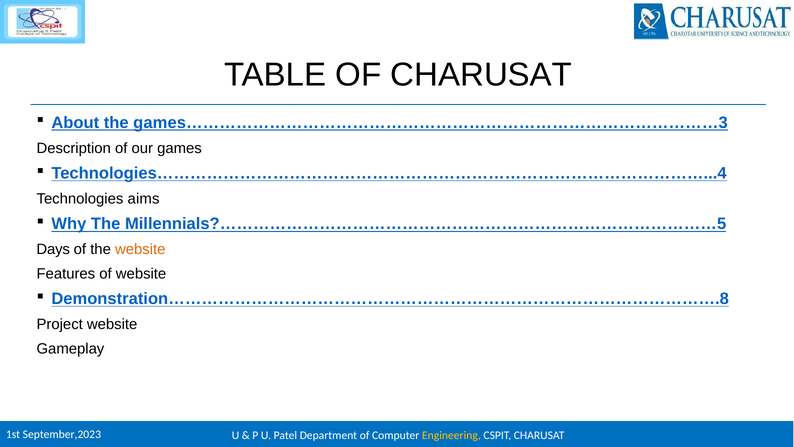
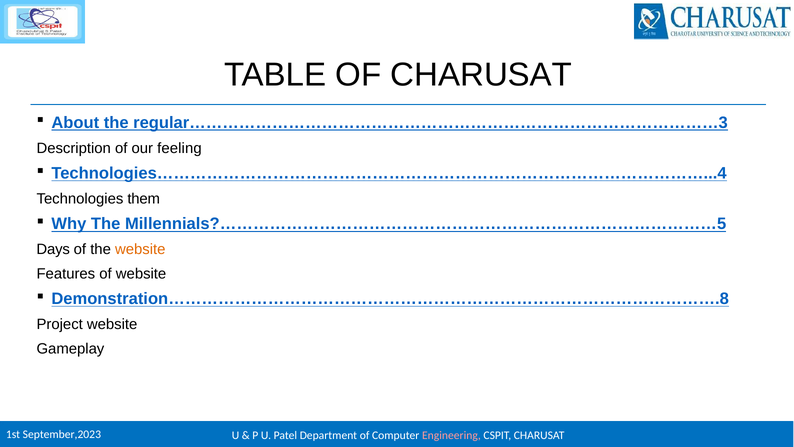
games……………………………………………………………………………………3: games……………………………………………………………………………………3 -> regular……………………………………………………………………………………3 (431, 123)
games: games -> feeling (179, 148)
aims: aims -> them (144, 199)
Engineering colour: yellow -> pink (451, 435)
